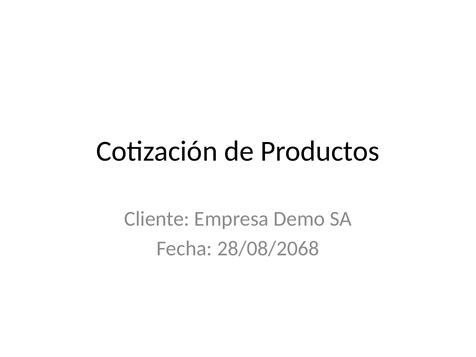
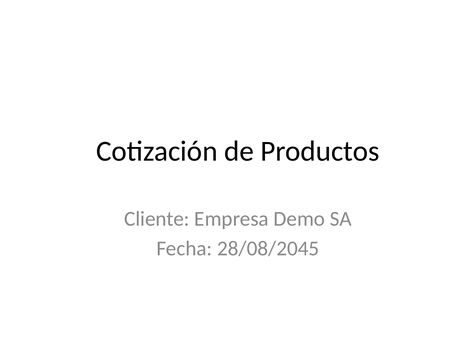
28/08/2068: 28/08/2068 -> 28/08/2045 (268, 248)
